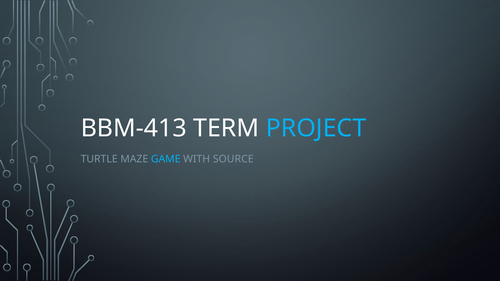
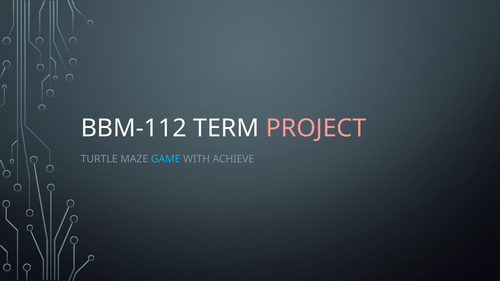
BBM-413: BBM-413 -> BBM-112 (134, 128)
PROJECT colour: light blue -> pink (316, 128)
SOURCE: SOURCE -> ACHIEVE (233, 159)
